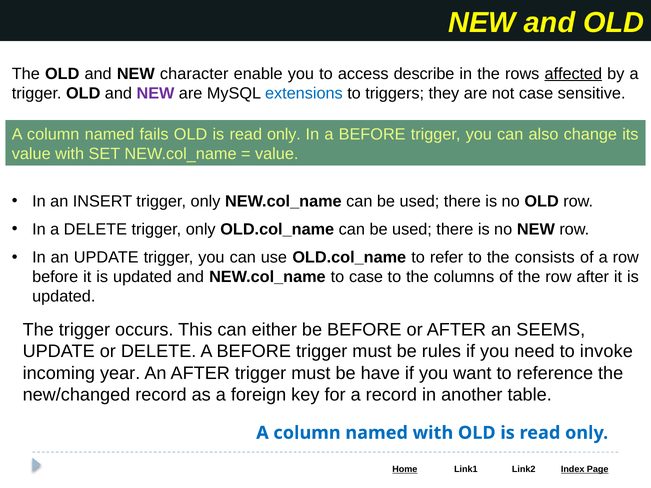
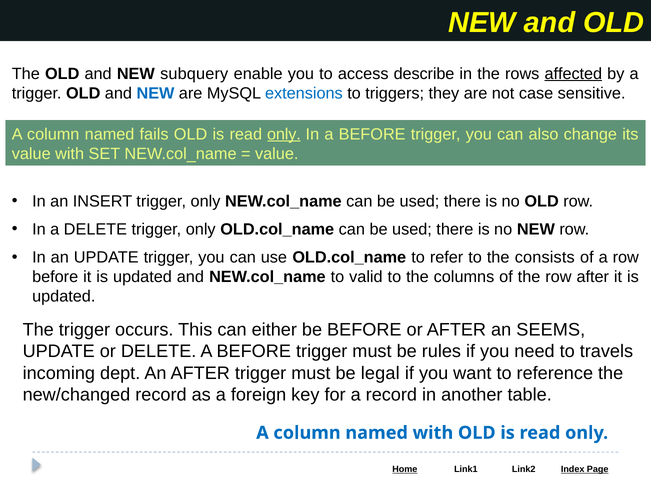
character: character -> subquery (194, 74)
NEW colour: purple -> blue (155, 93)
only underline: none -> present (284, 134)
to case: case -> valid (366, 277)
invoke: invoke -> travels (606, 352)
year: year -> dept (120, 373)
have: have -> legal (380, 373)
